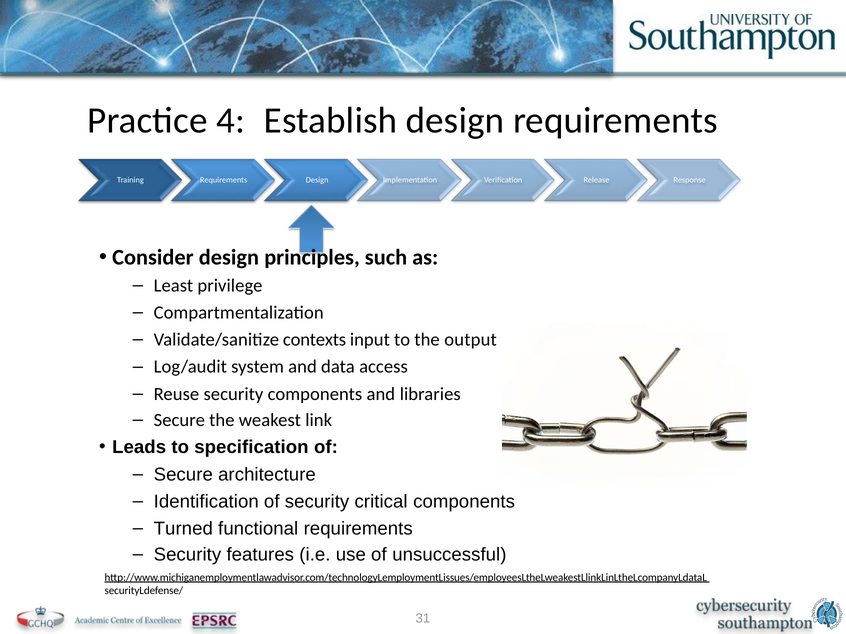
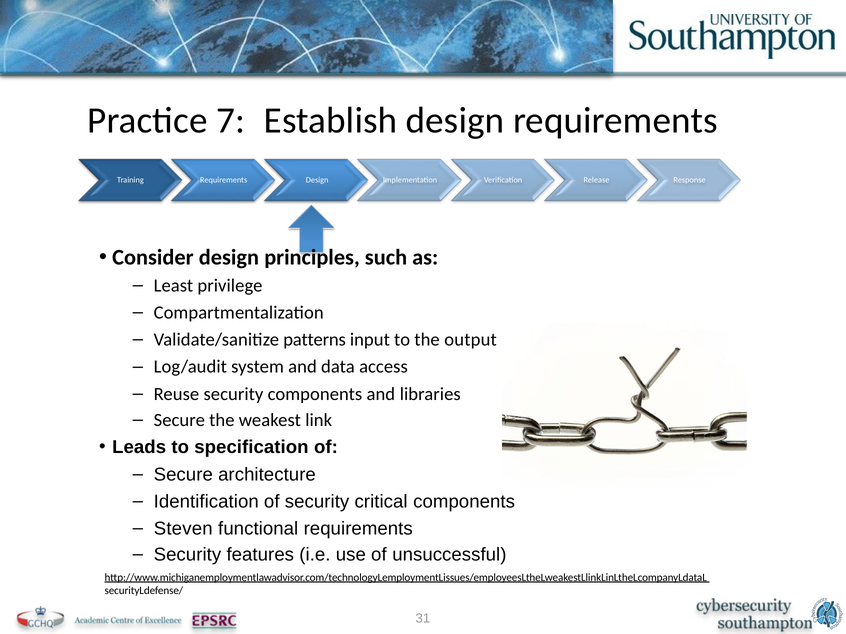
4: 4 -> 7 (231, 121)
contexts: contexts -> patterns (315, 340)
Turned: Turned -> Steven (183, 529)
